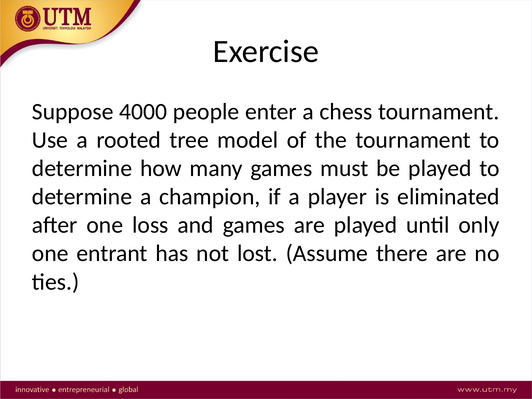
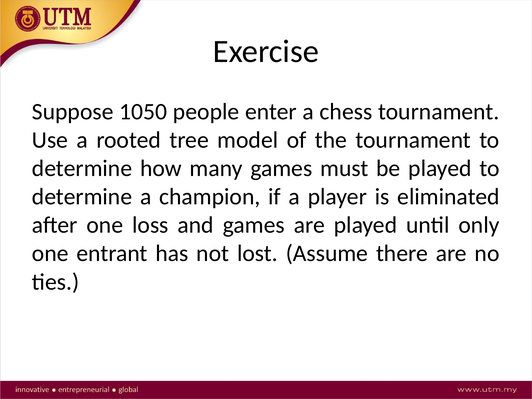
4000: 4000 -> 1050 (143, 112)
